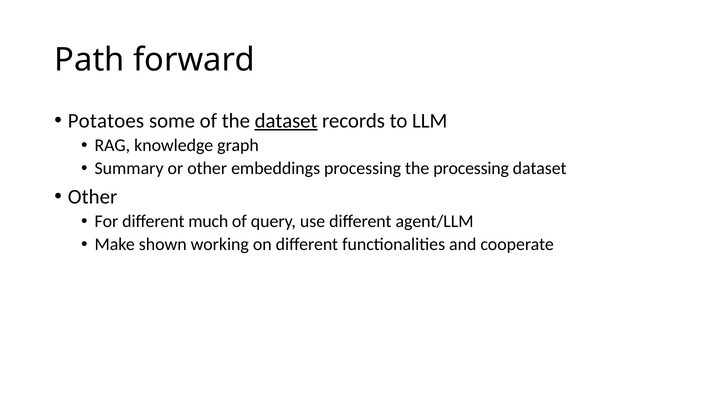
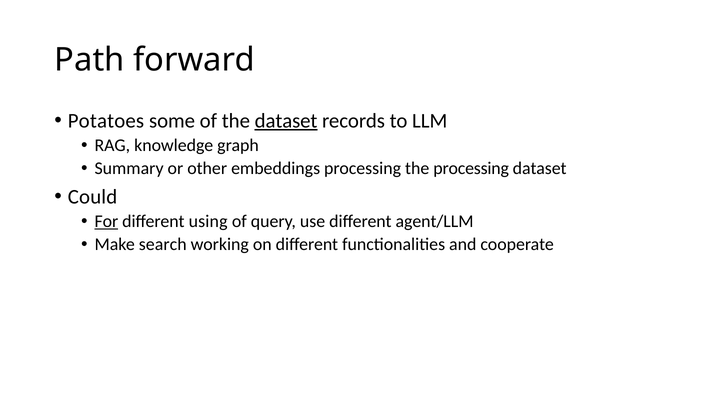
Other: Other -> Could (93, 197)
For underline: none -> present (106, 221)
much: much -> using (208, 221)
shown: shown -> search (163, 244)
